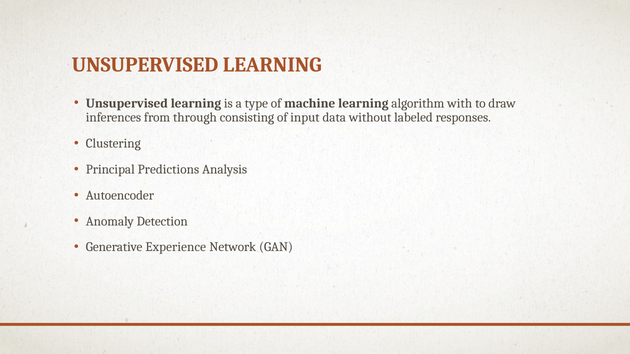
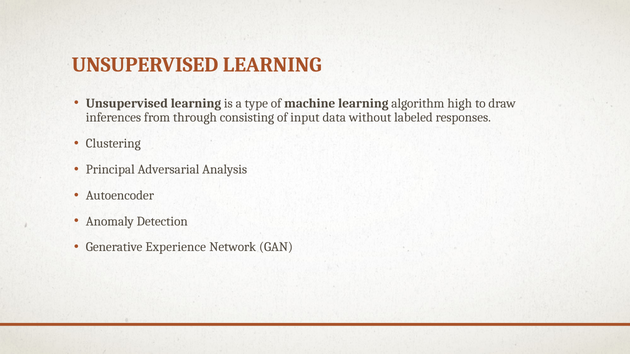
with: with -> high (460, 103)
Predictions: Predictions -> Adversarial (168, 169)
